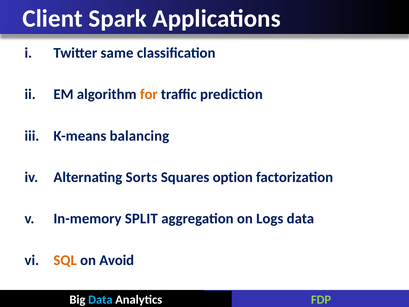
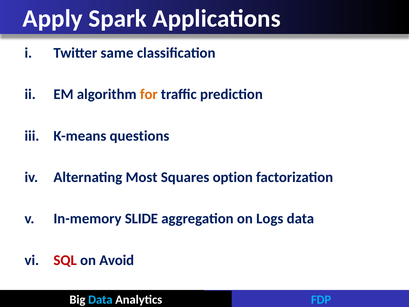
Client: Client -> Apply (53, 19)
balancing: balancing -> questions (139, 136)
Sorts: Sorts -> Most (142, 177)
SPLIT: SPLIT -> SLIDE (141, 219)
SQL colour: orange -> red (65, 260)
FDP colour: light green -> light blue (321, 299)
